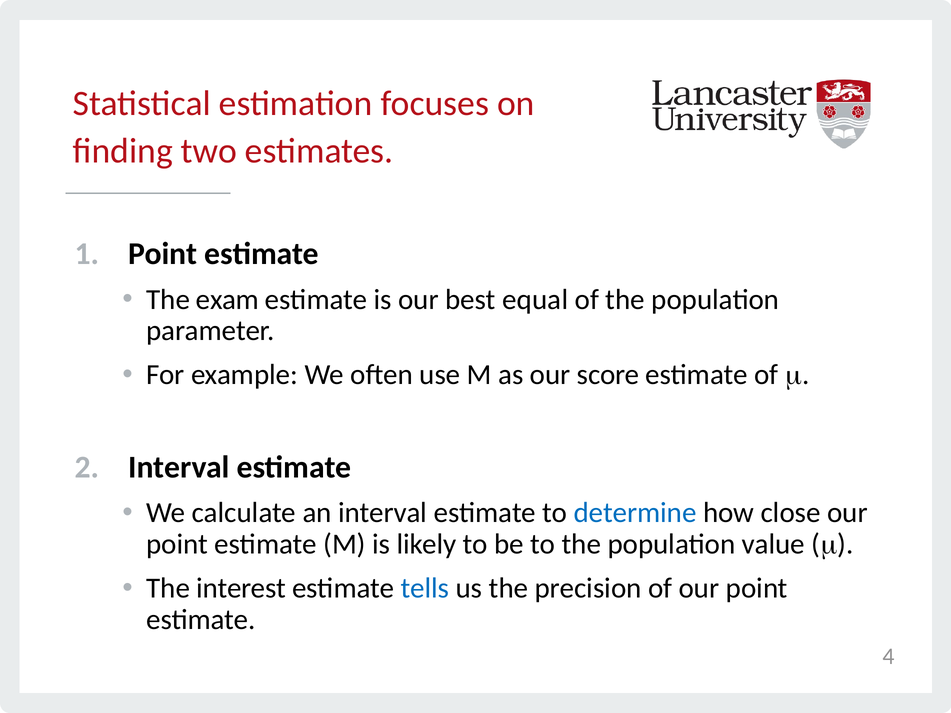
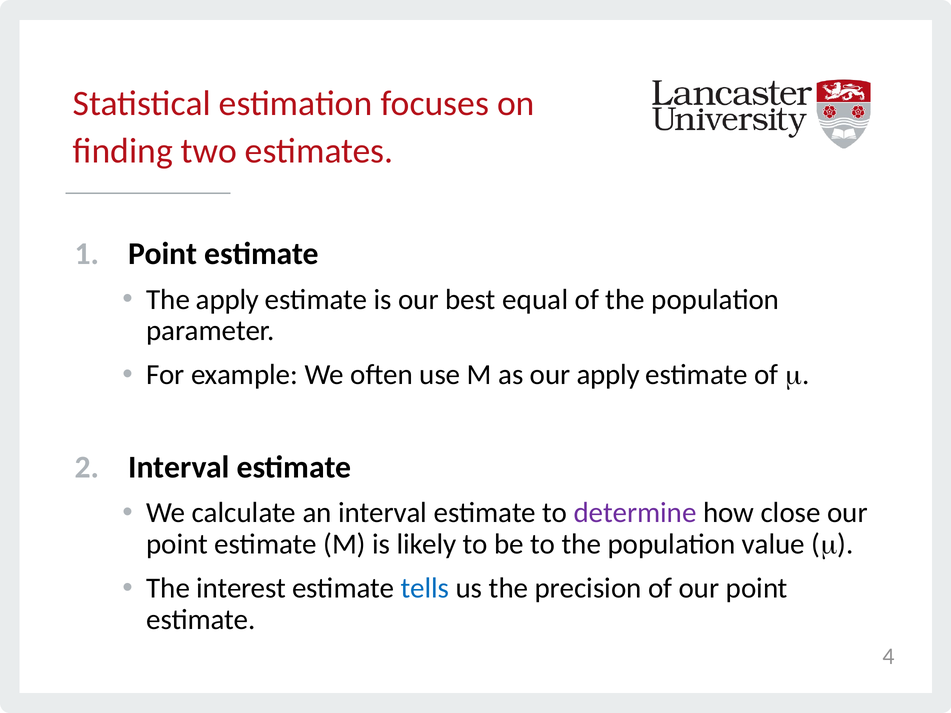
The exam: exam -> apply (228, 300)
our score: score -> apply (608, 375)
determine colour: blue -> purple (635, 513)
